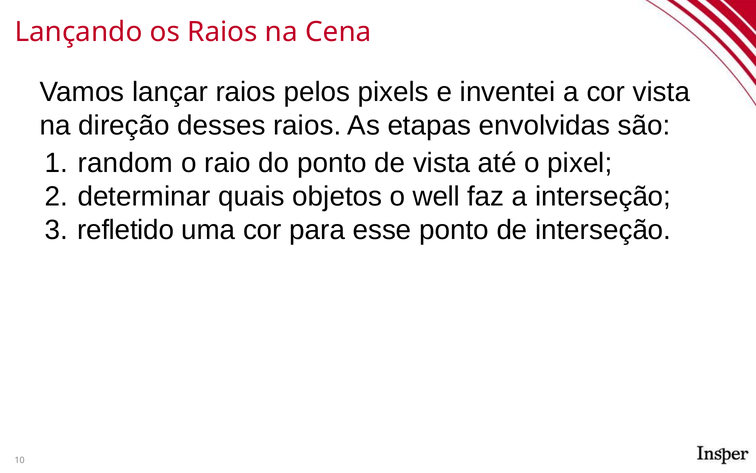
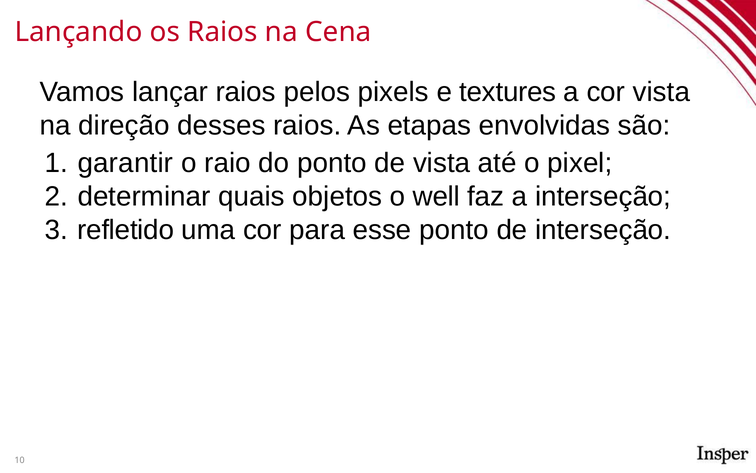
inventei: inventei -> textures (508, 92)
random: random -> garantir (125, 163)
